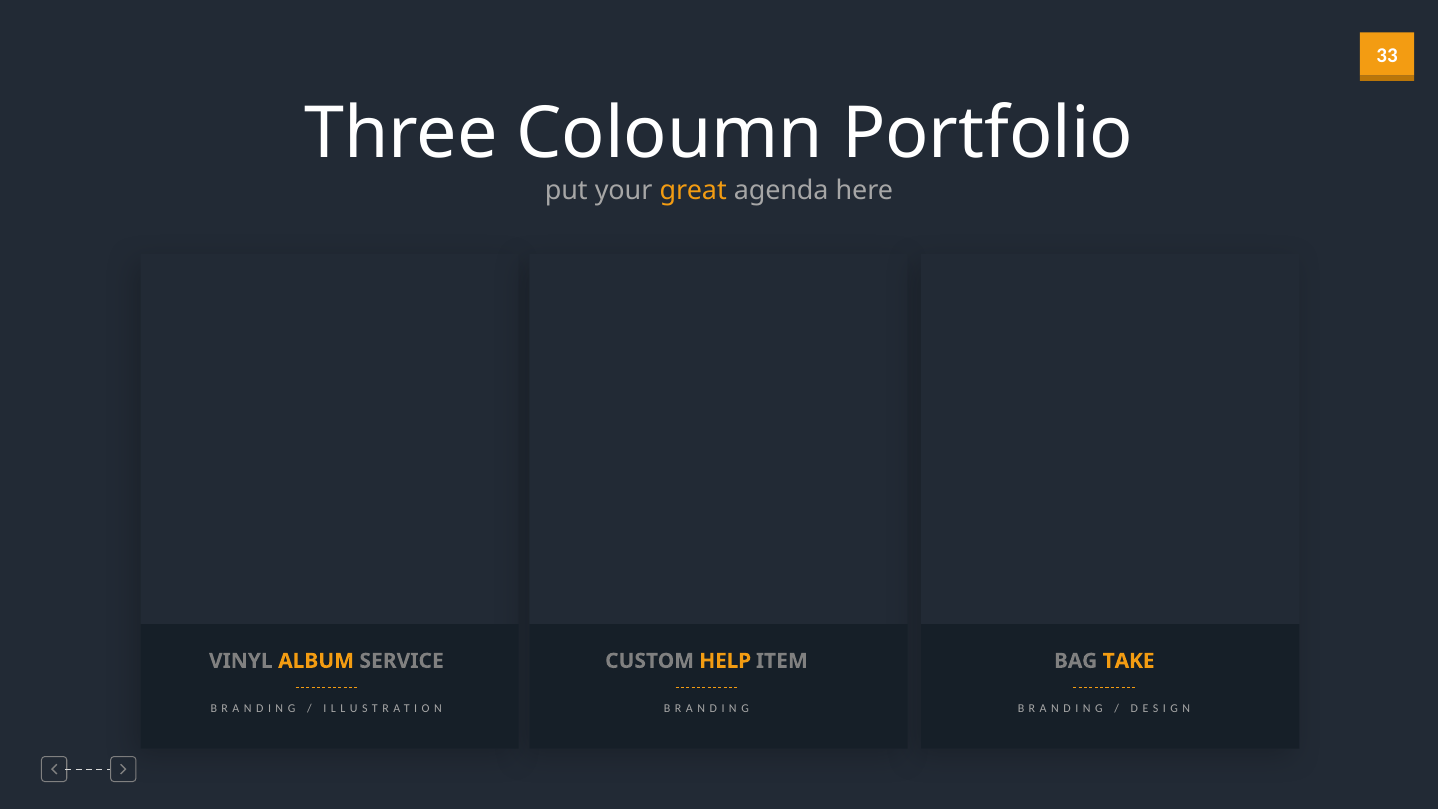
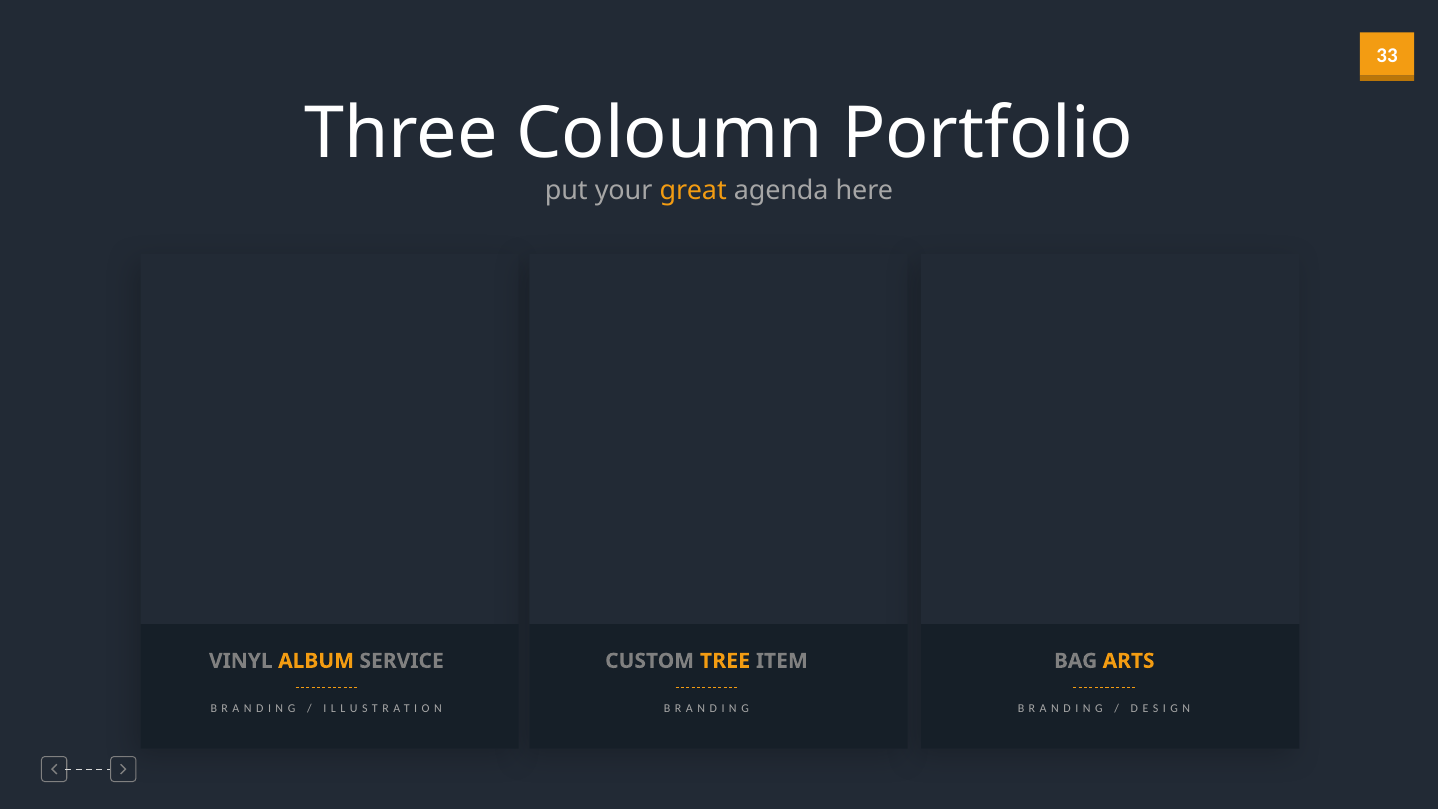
HELP: HELP -> TREE (725, 661)
TAKE: TAKE -> ARTS (1129, 661)
